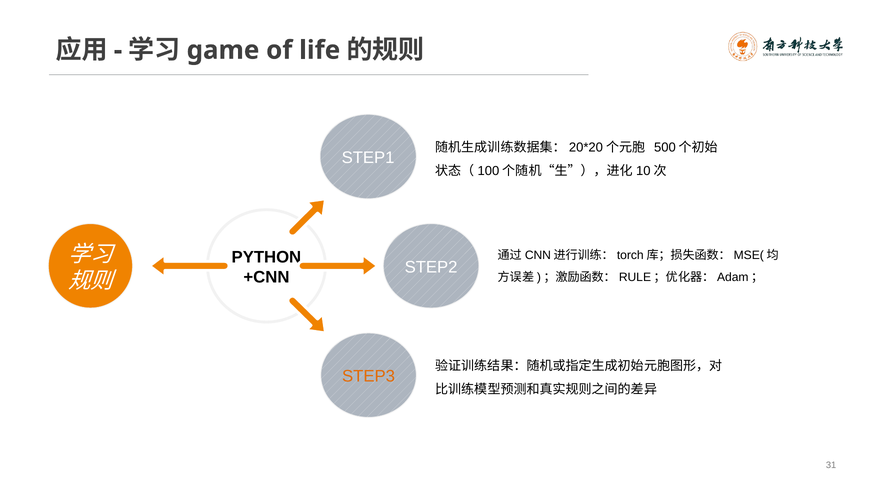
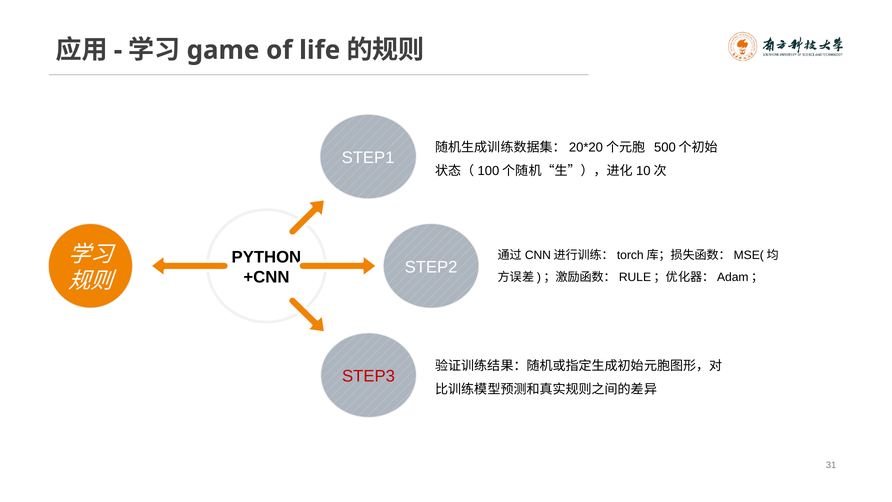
STEP3 colour: orange -> red (369, 376)
